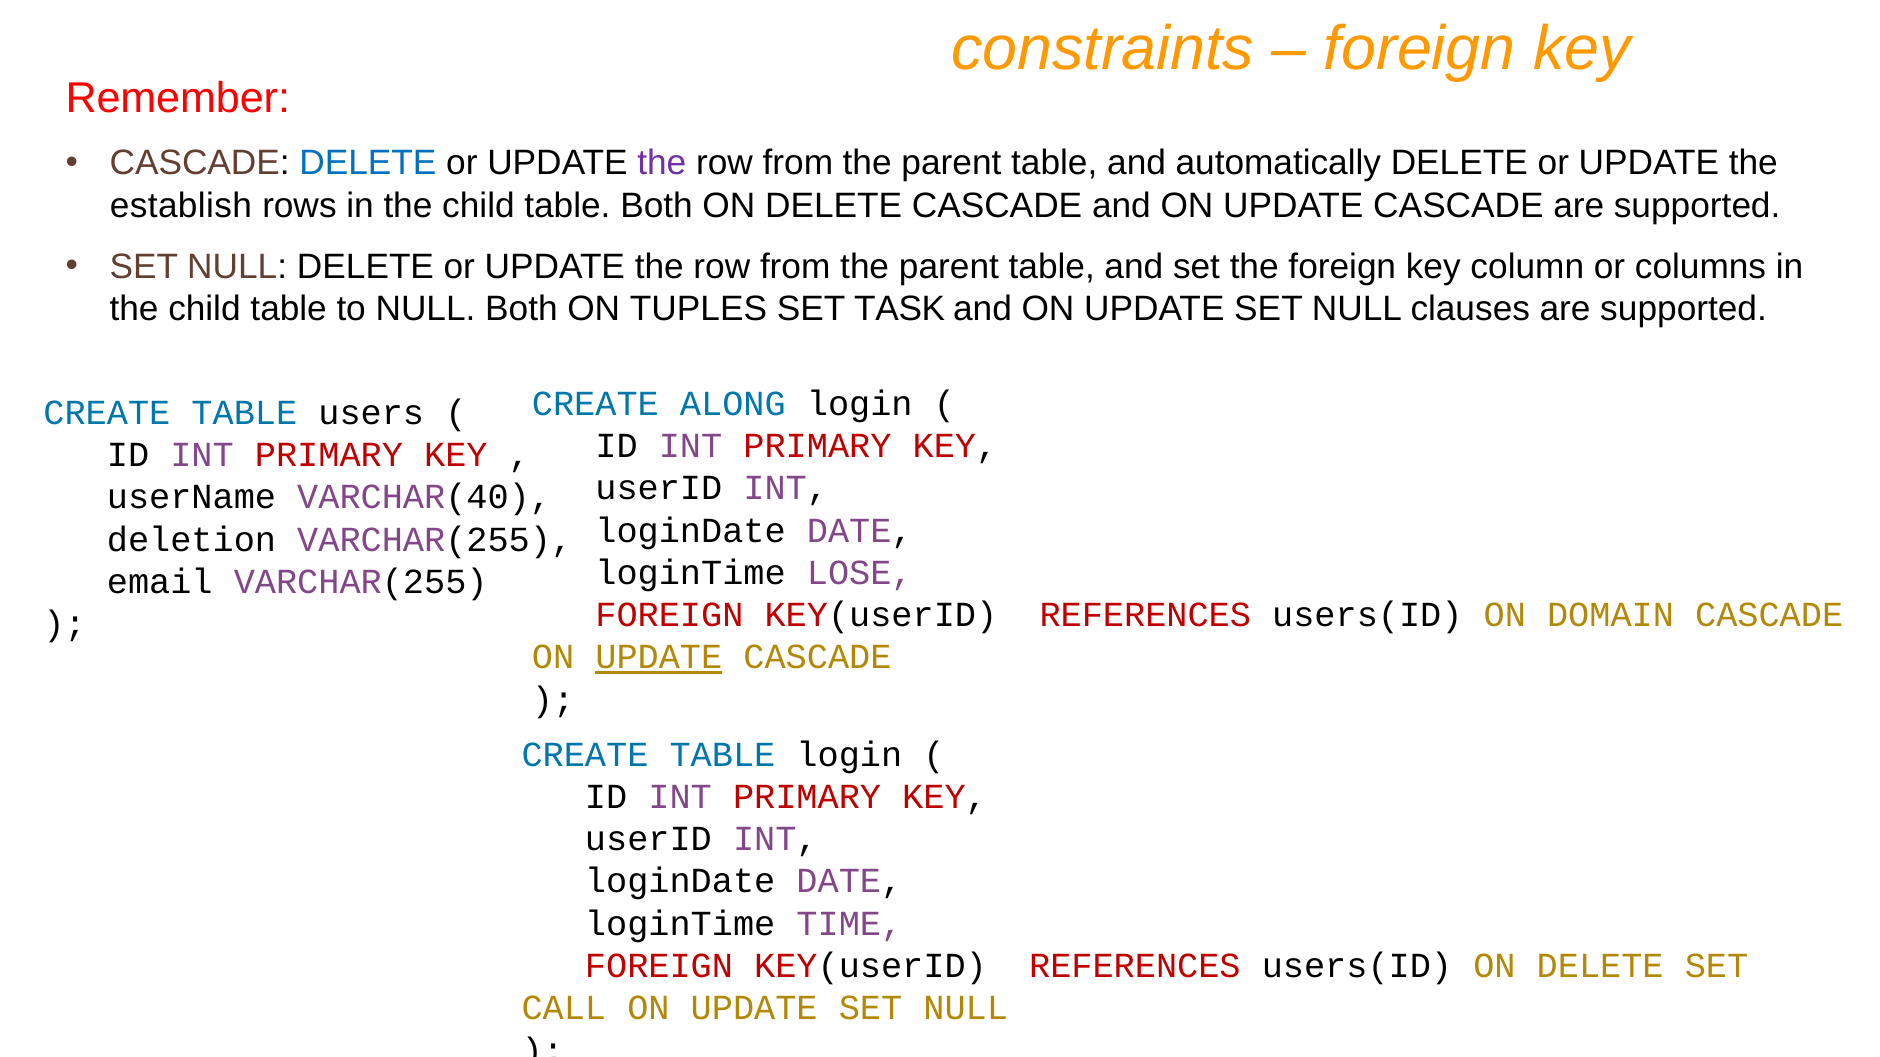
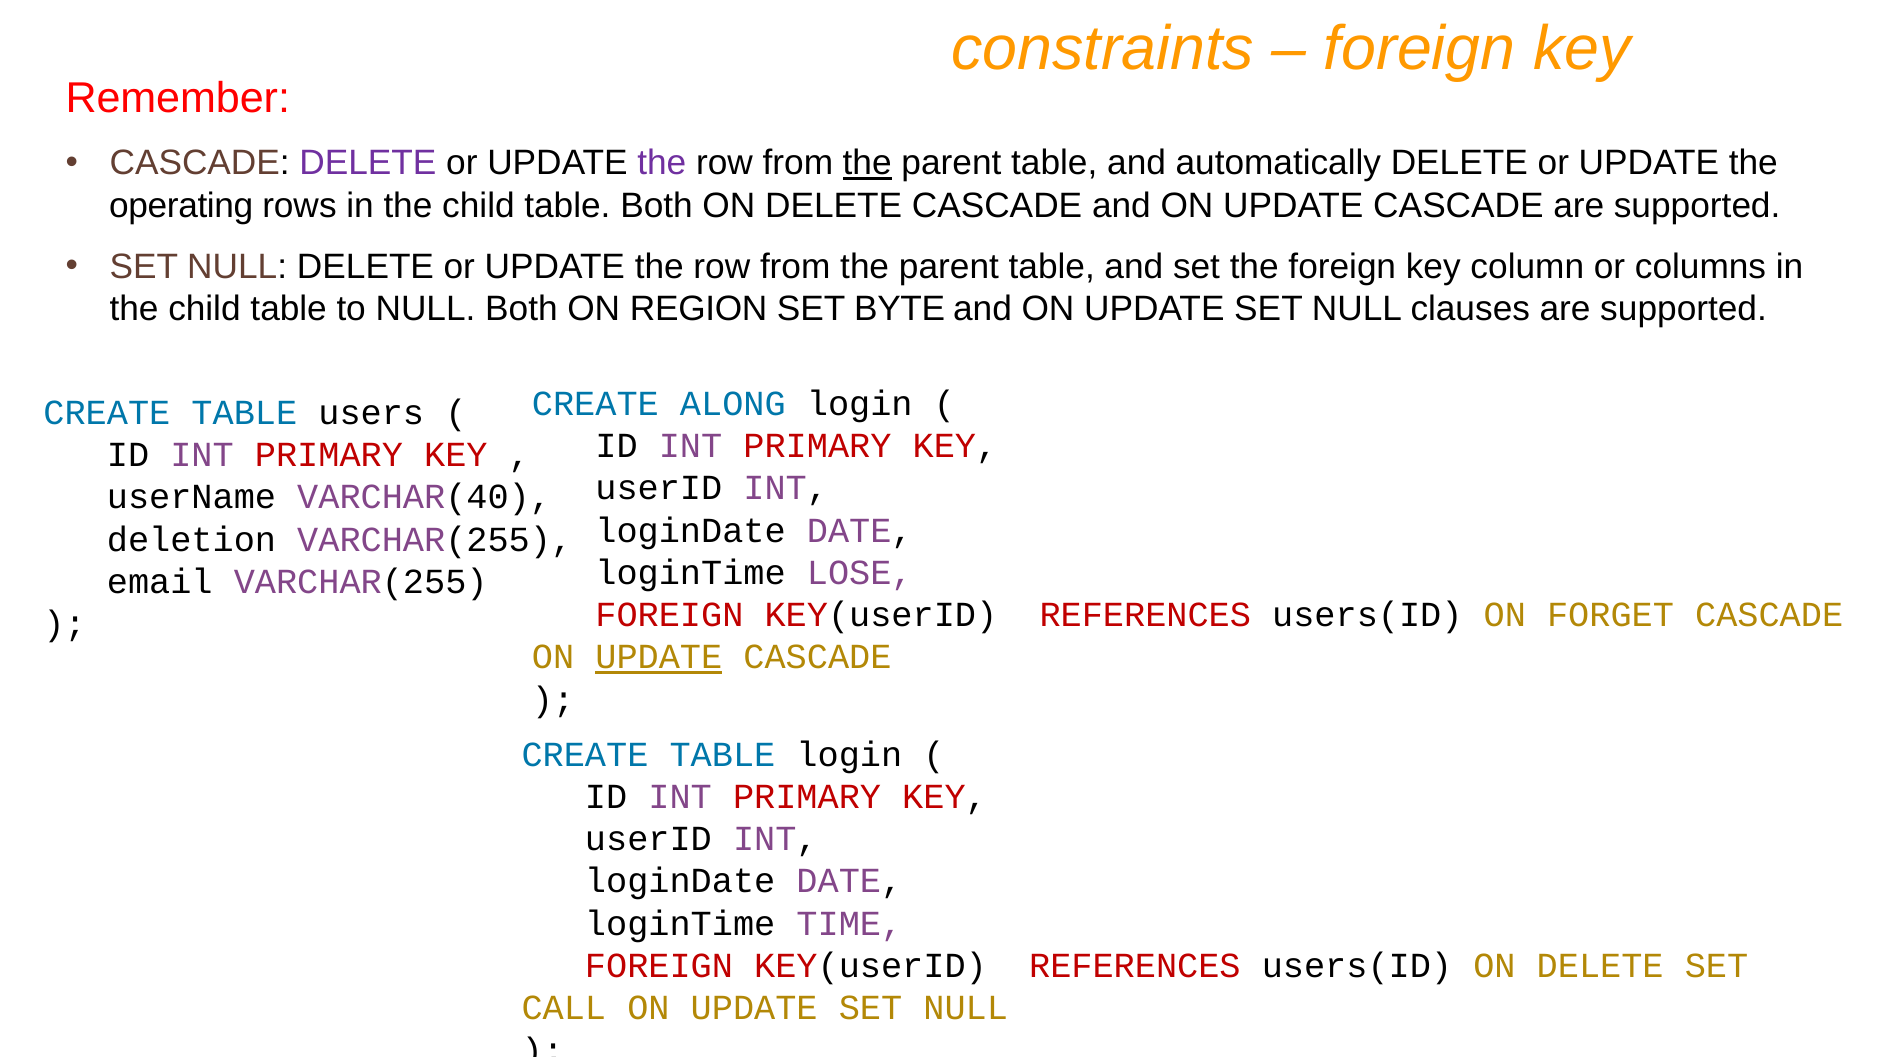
DELETE colour: blue -> purple (368, 163)
the underline: none -> present (867, 163)
establish: establish -> operating (181, 206)
TUPLES: TUPLES -> REGION (699, 309)
TASK: TASK -> BYTE (900, 309)
DOMAIN: DOMAIN -> FORGET (1611, 615)
